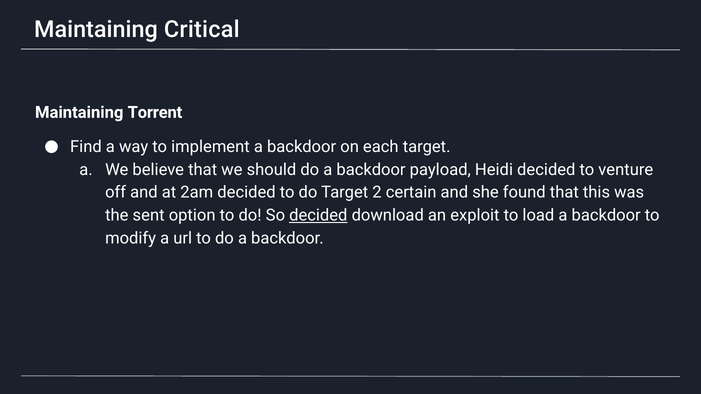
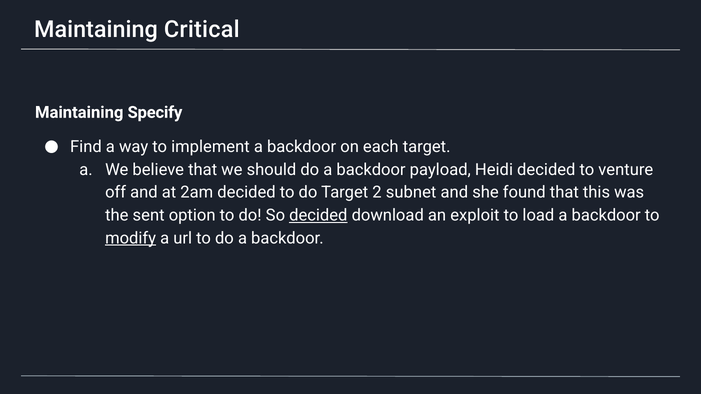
Torrent: Torrent -> Specify (155, 112)
certain: certain -> subnet (411, 193)
modify underline: none -> present (131, 238)
